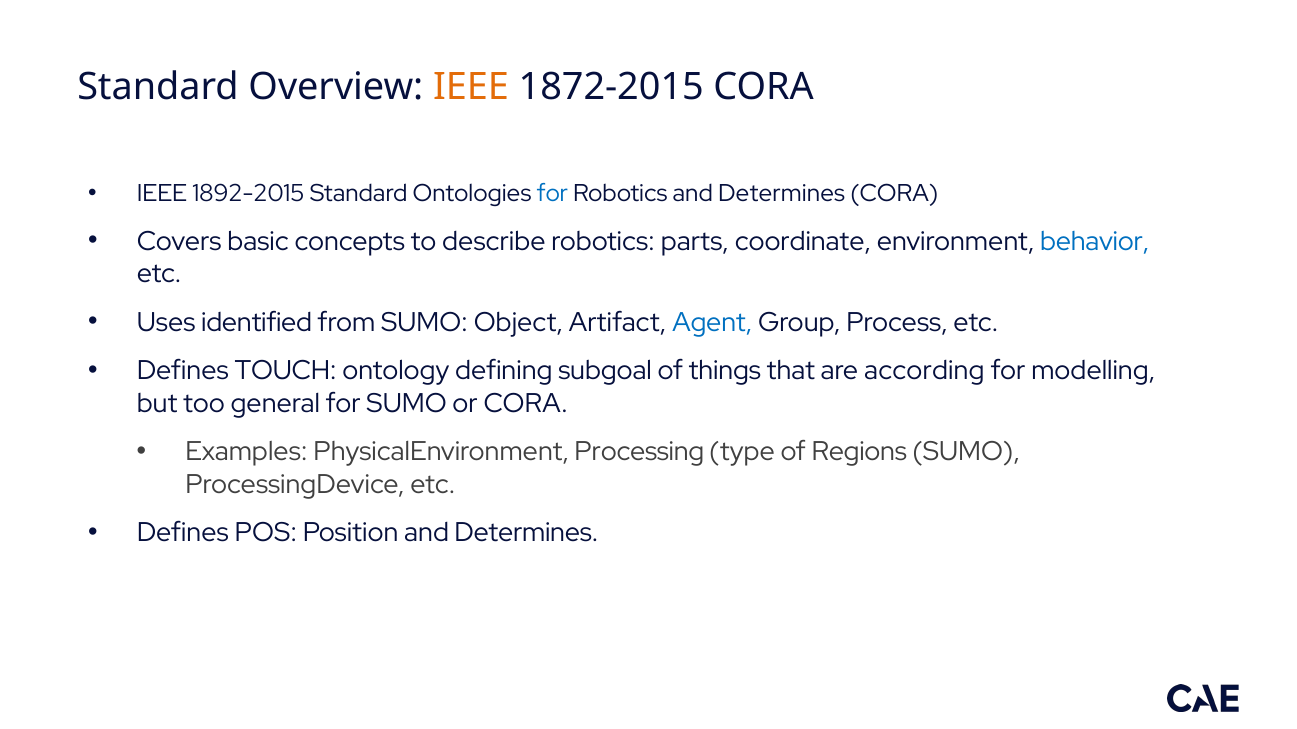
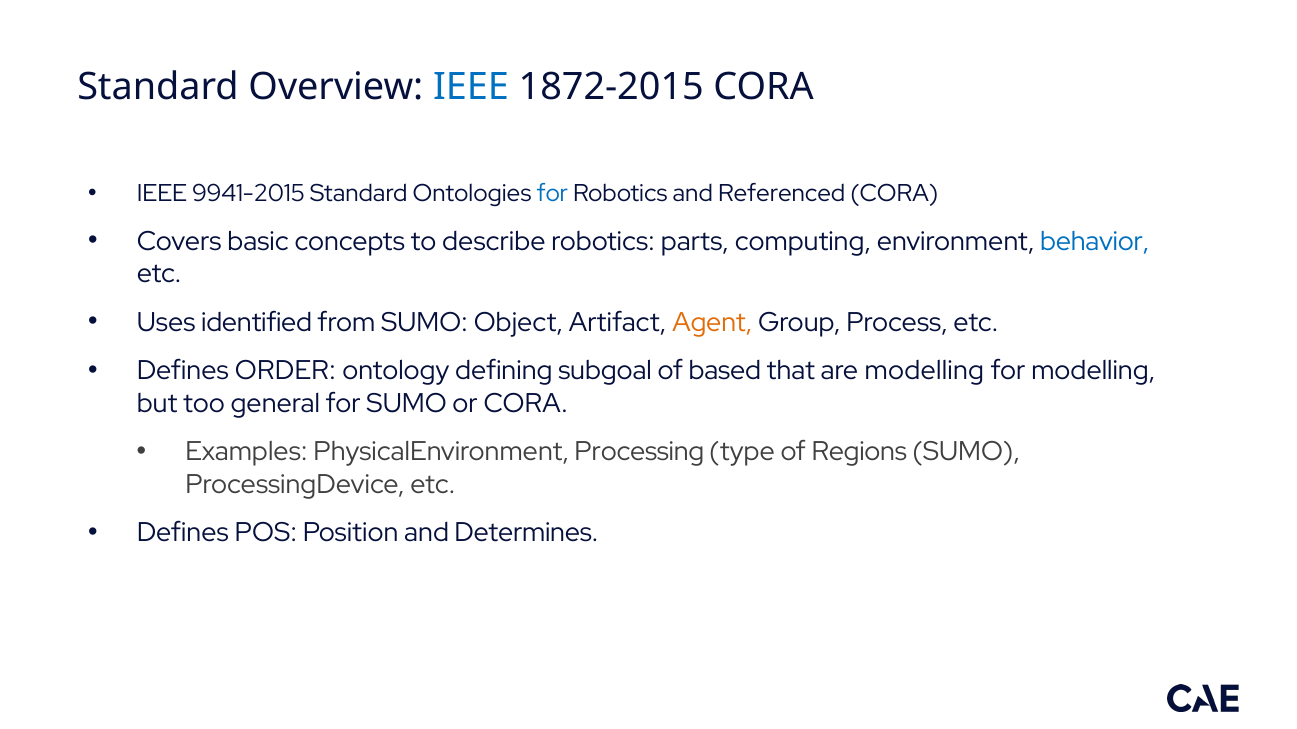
IEEE colour: orange -> blue (471, 88)
1892-2015: 1892-2015 -> 9941-2015 (249, 194)
Robotics and Determines: Determines -> Referenced (782, 194)
coordinate: coordinate -> computing (803, 241)
Agent colour: blue -> orange (712, 323)
TOUCH: TOUCH -> ORDER (285, 371)
things: things -> based (725, 371)
are according: according -> modelling (924, 371)
